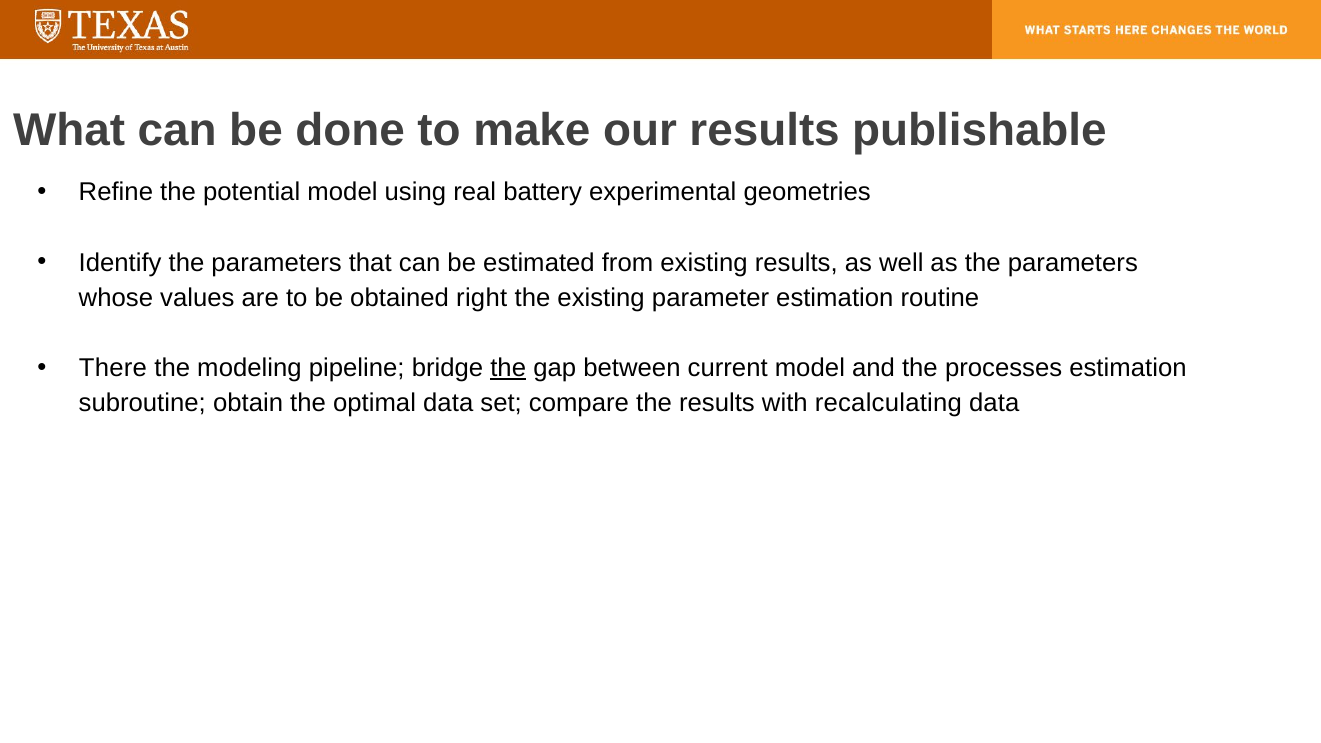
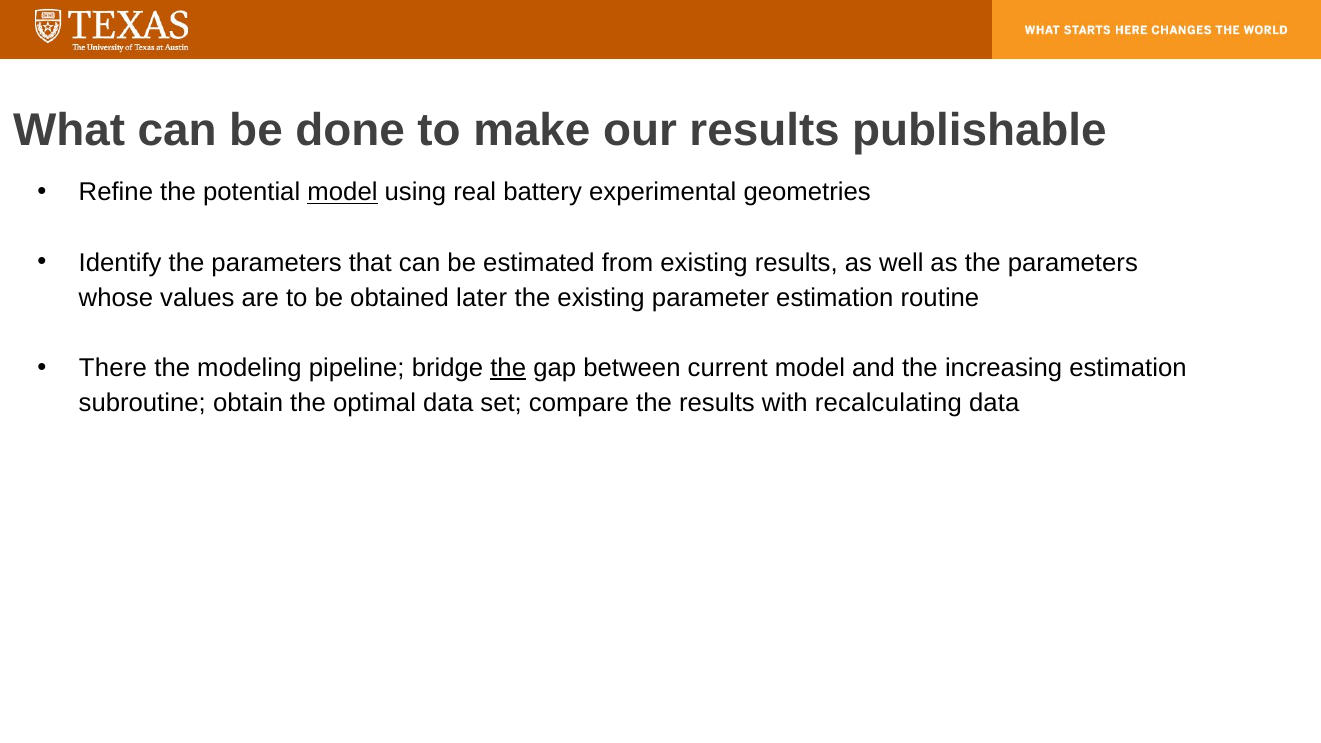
model underline: none -> present (343, 192)
right: right -> later (482, 298)
processes: processes -> increasing (1004, 368)
